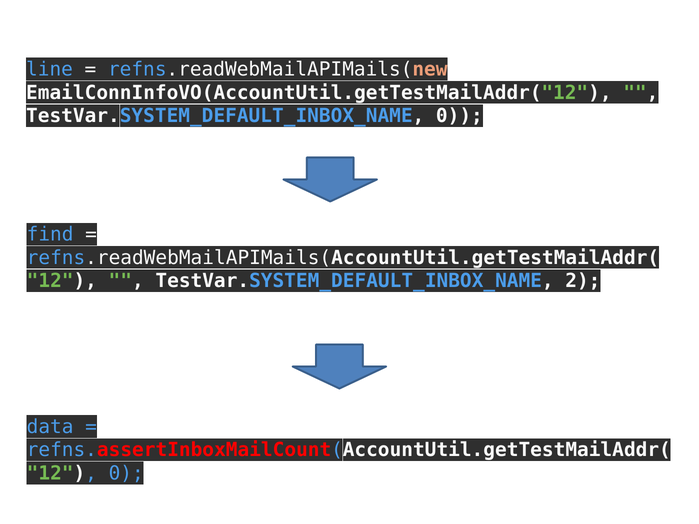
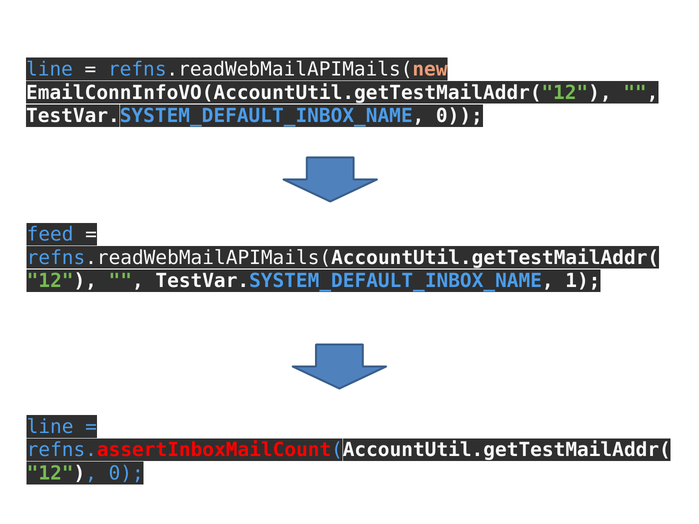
find: find -> feed (50, 235)
2: 2 -> 1 (583, 281)
data: data -> line (50, 427)
